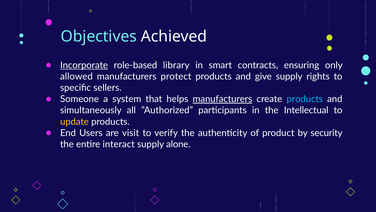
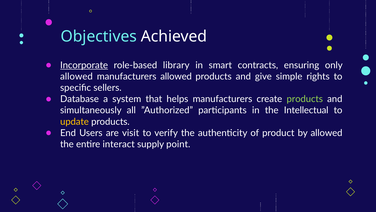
manufacturers protect: protect -> allowed (176, 76)
give supply: supply -> simple (289, 76)
Someone: Someone -> Database (80, 99)
manufacturers underline: present -> none (222, 99)
products colour: light blue -> light green (305, 99)
by security: security -> allowed (326, 133)
alone: alone -> point (178, 144)
